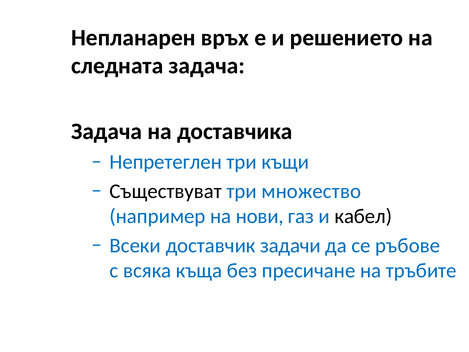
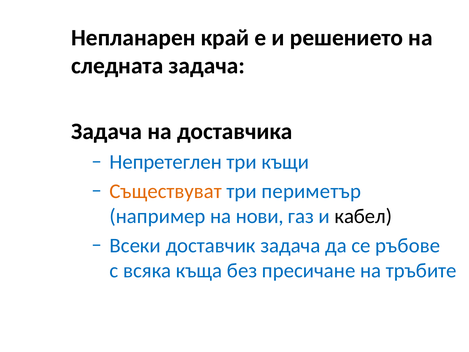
връх: връх -> край (225, 38)
Съществуват colour: black -> orange (166, 191)
множество: множество -> периметър (311, 191)
доставчик задачи: задачи -> задача (290, 245)
